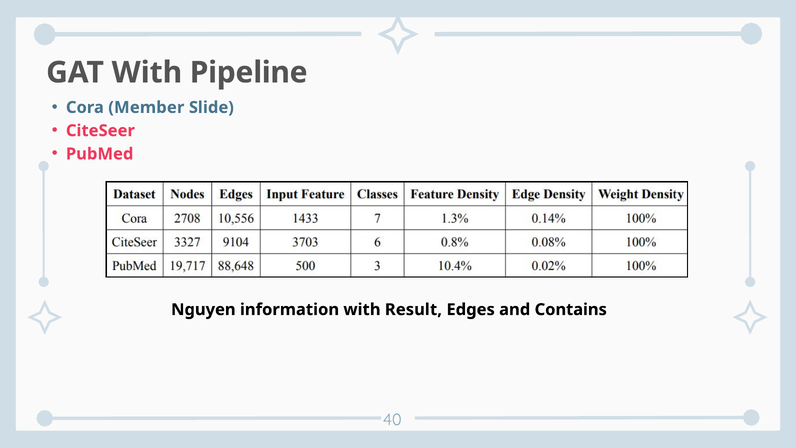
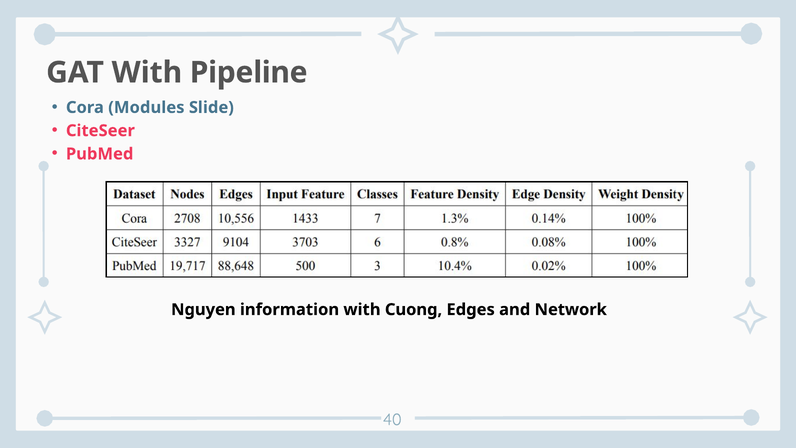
Member: Member -> Modules (146, 107)
Result: Result -> Cuong (413, 309)
Contains: Contains -> Network (571, 309)
